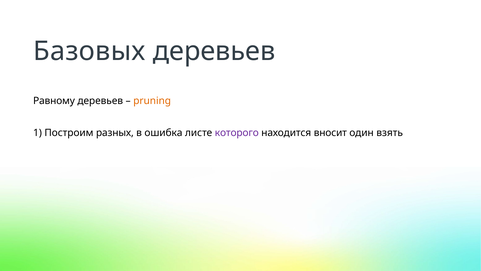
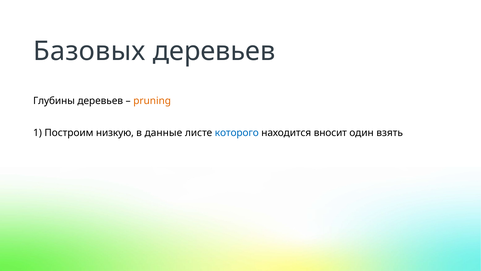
Равному: Равному -> Глубины (54, 101)
разных: разных -> низкую (115, 133)
ошибка: ошибка -> данные (163, 133)
которого colour: purple -> blue (237, 133)
